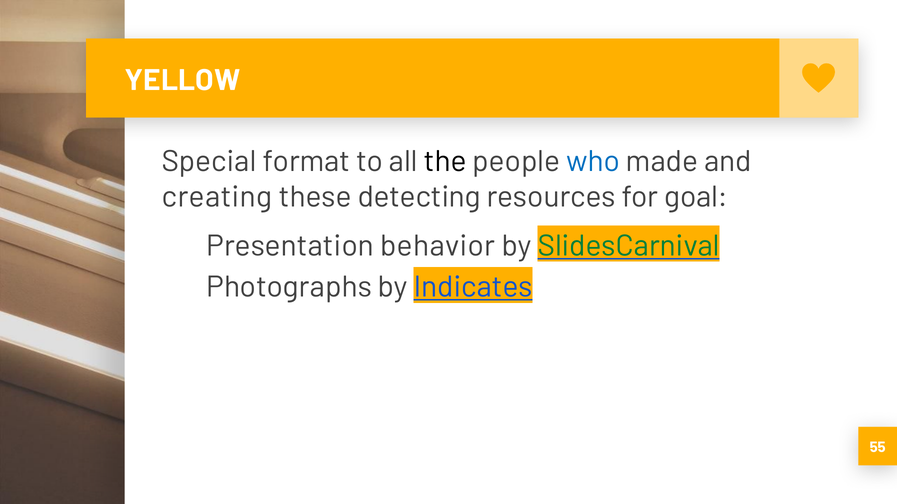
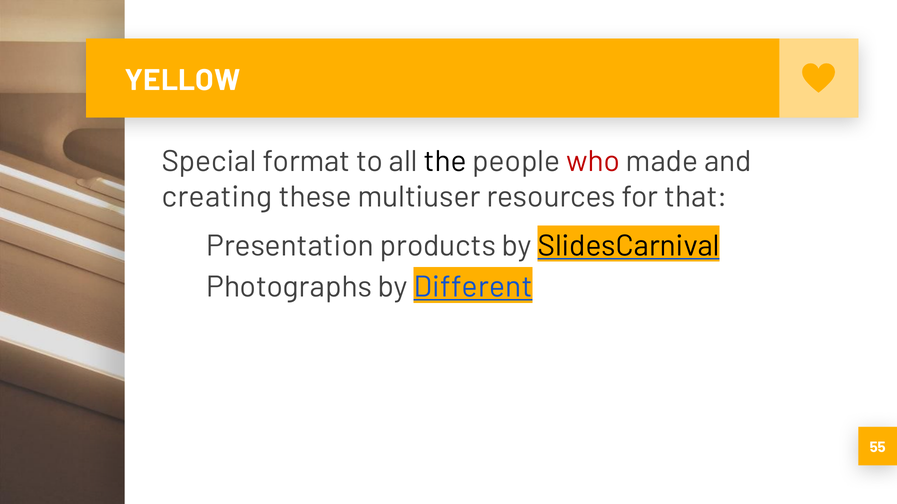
who colour: blue -> red (593, 161)
detecting: detecting -> multiuser (419, 197)
goal: goal -> that (696, 197)
behavior: behavior -> products (438, 246)
SlidesCarnival colour: green -> black (629, 246)
Indicates: Indicates -> Different (473, 287)
